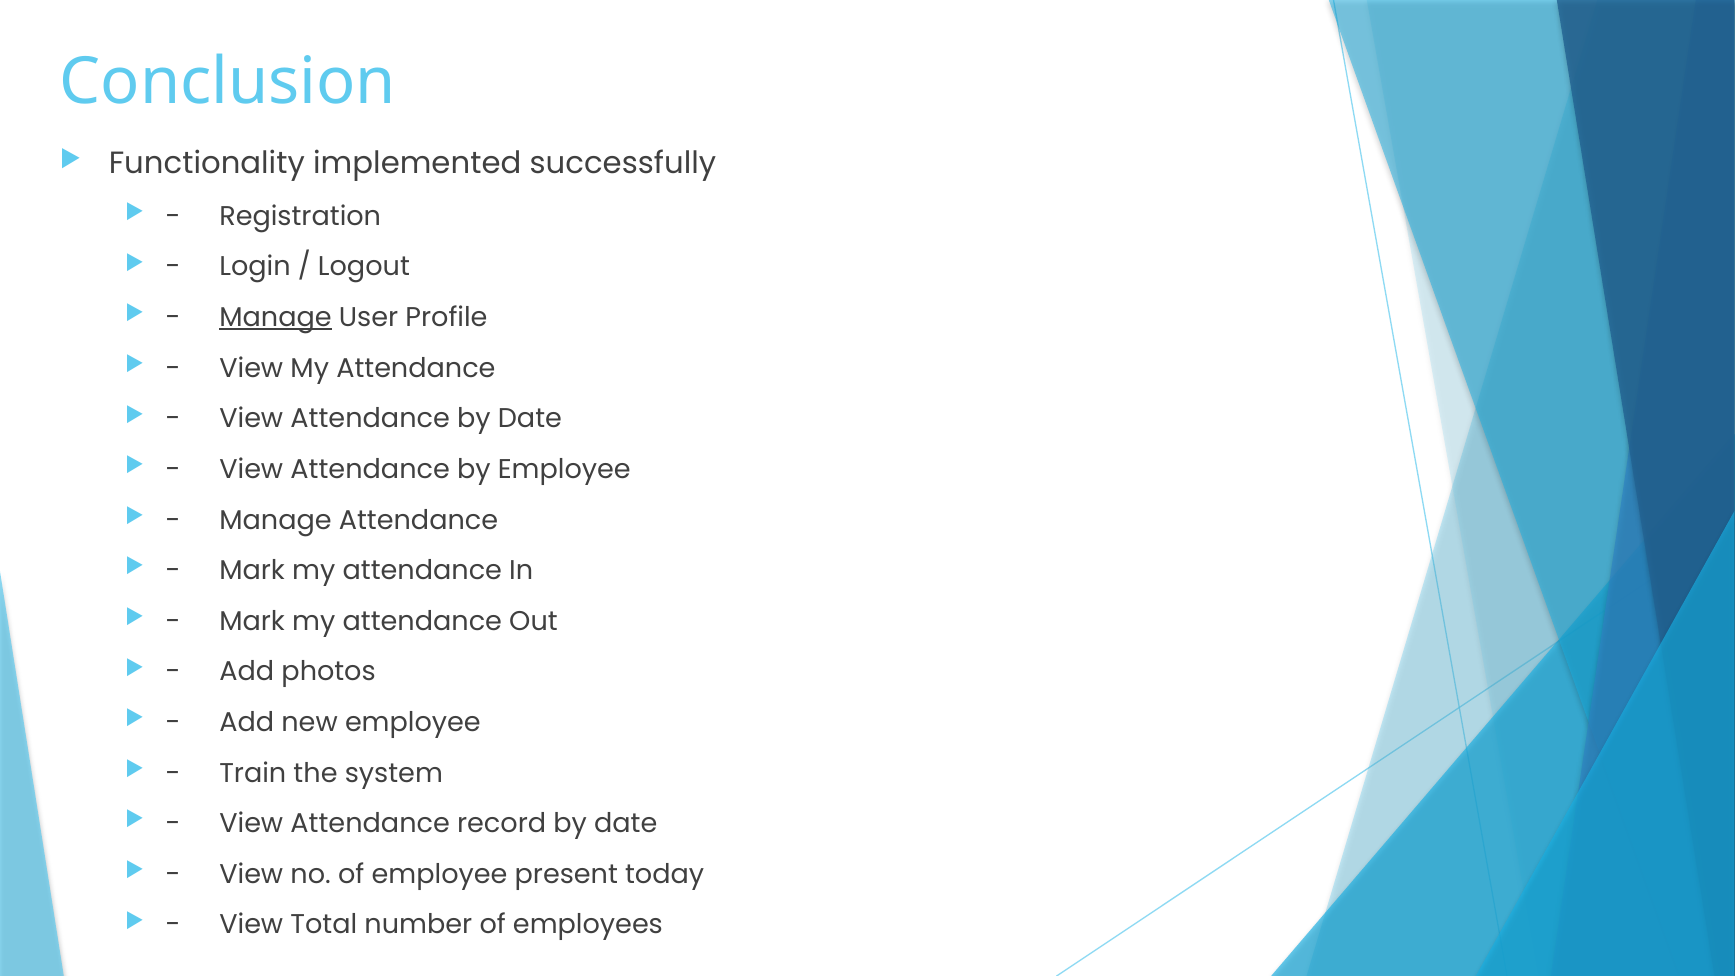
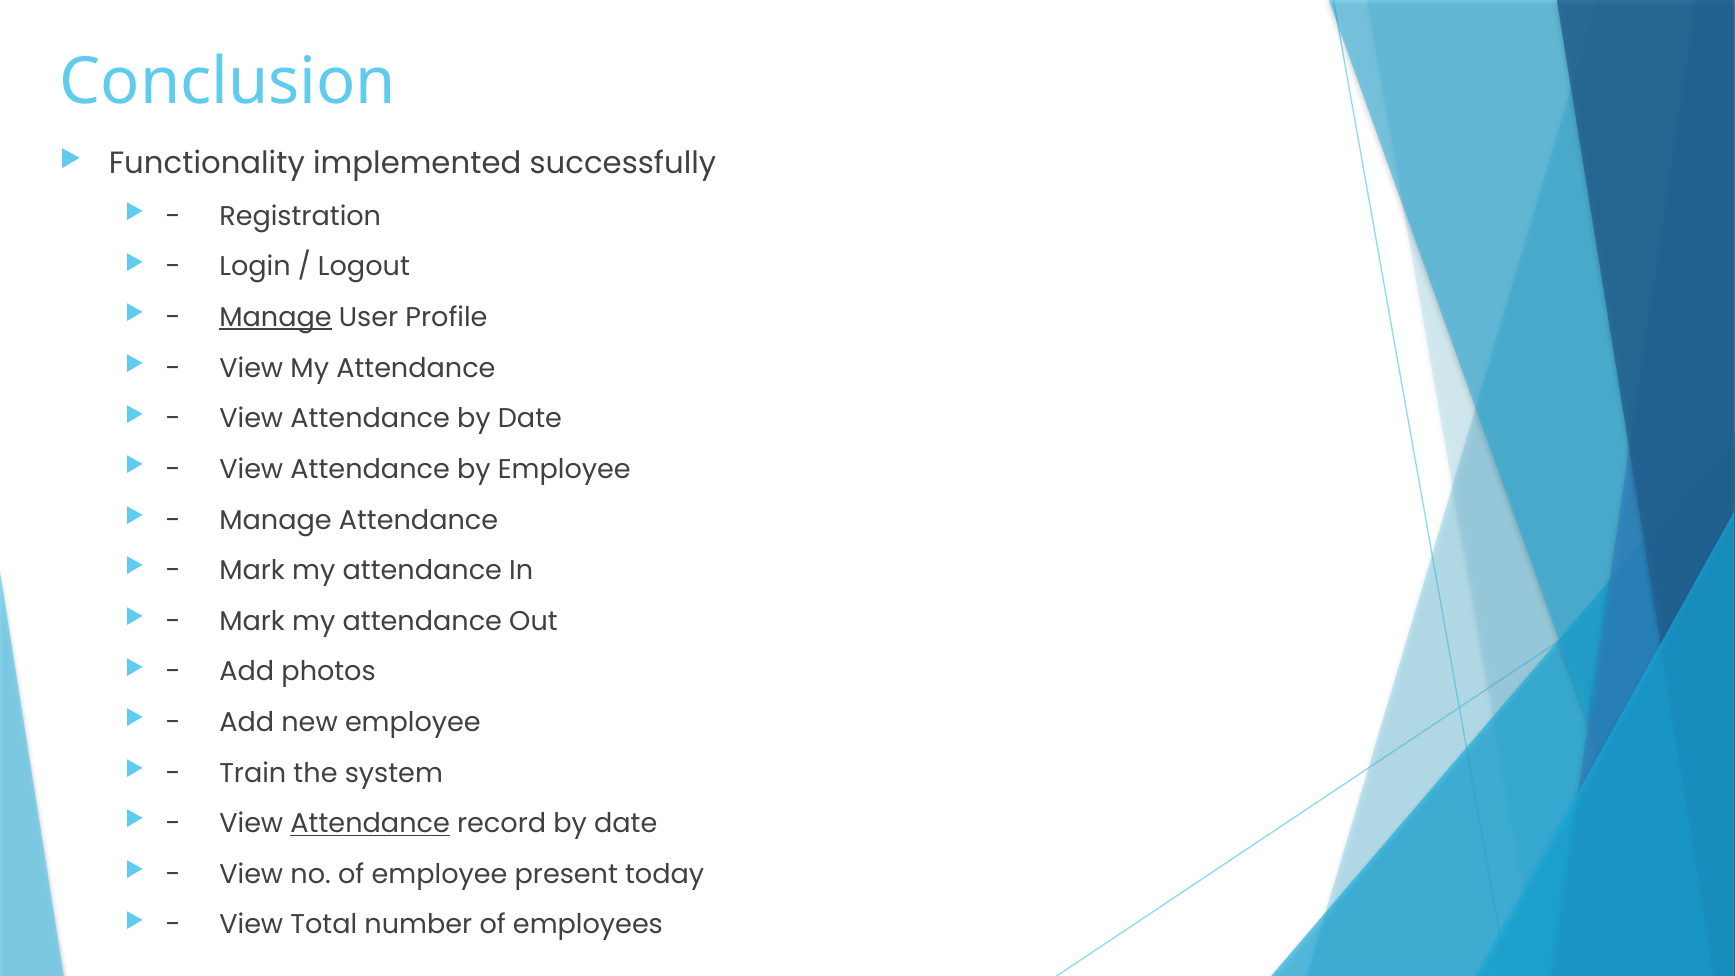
Attendance underline: none -> present (370, 824)
